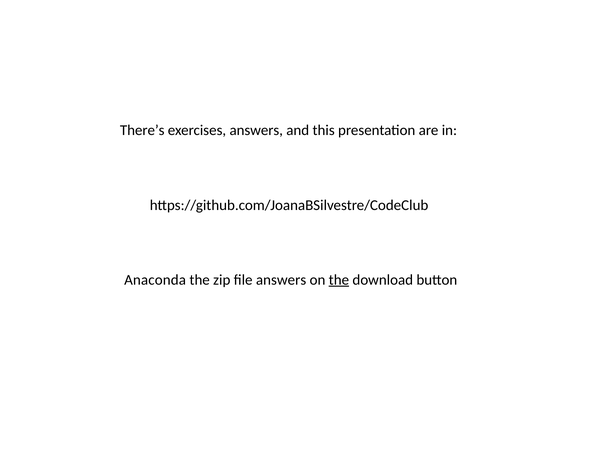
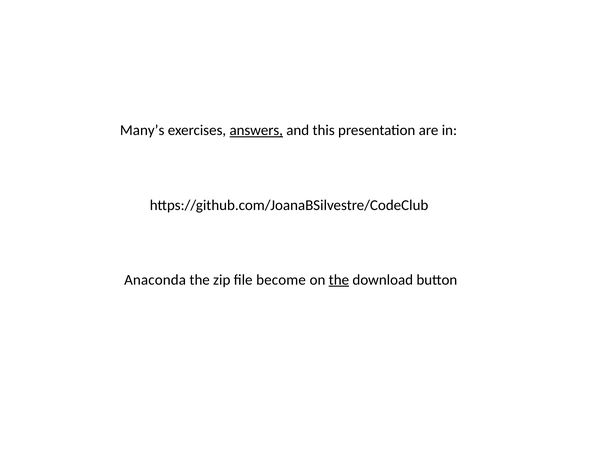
There’s: There’s -> Many’s (142, 130)
answers underline: none -> present (256, 130)
file answers: answers -> become (281, 280)
